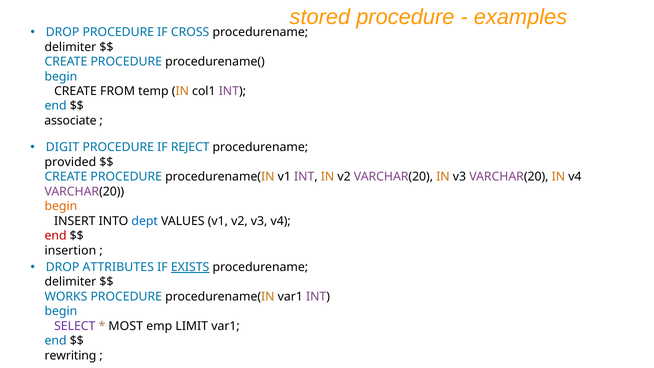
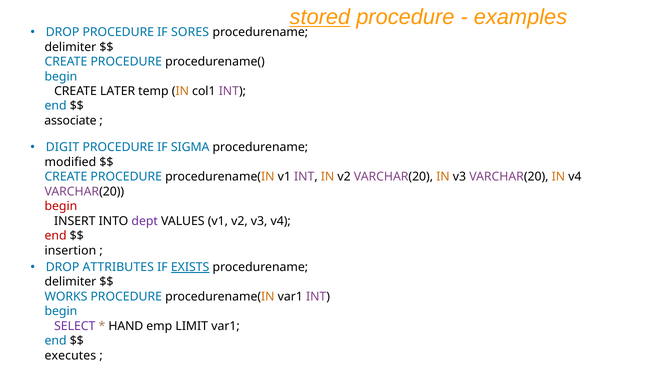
stored underline: none -> present (320, 17)
CROSS: CROSS -> SORES (190, 32)
FROM: FROM -> LATER (118, 91)
REJECT: REJECT -> SIGMA (190, 147)
provided: provided -> modified (70, 162)
begin colour: orange -> red (61, 206)
dept colour: blue -> purple (145, 221)
MOST: MOST -> HAND (126, 326)
rewriting: rewriting -> executes (70, 355)
